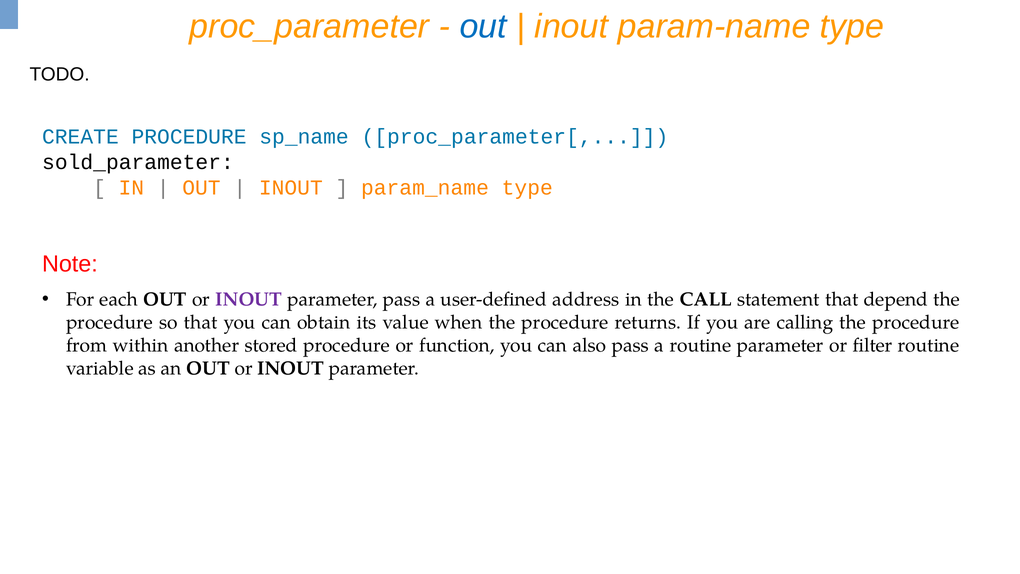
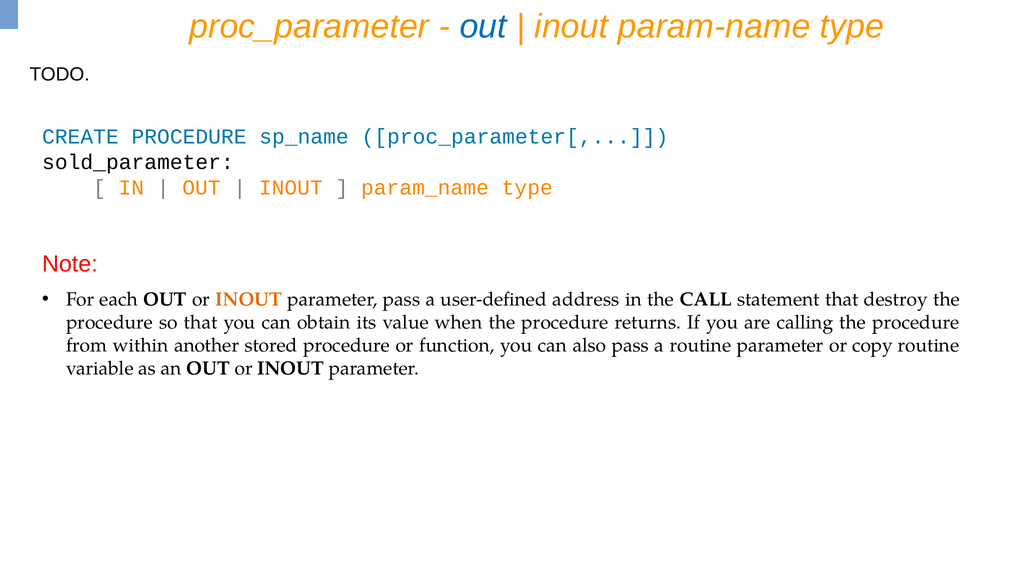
INOUT colour: purple -> orange (249, 300)
depend: depend -> destroy (896, 300)
filter: filter -> copy (873, 345)
